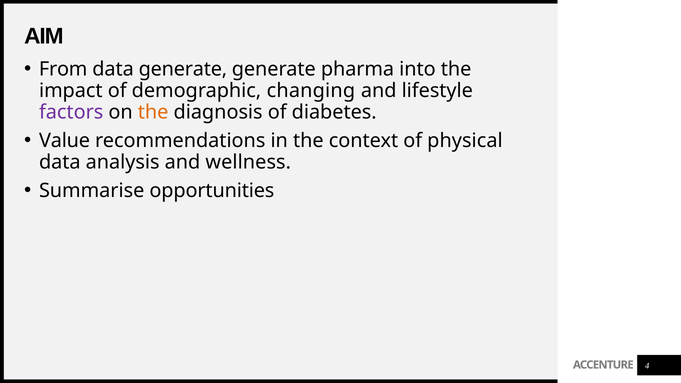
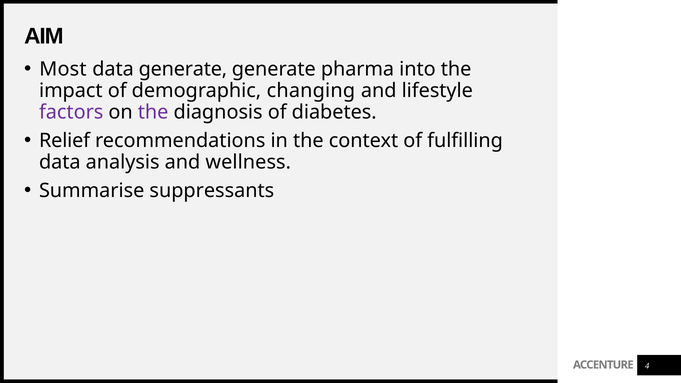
From: From -> Most (63, 69)
the colour: orange -> purple (153, 112)
Value: Value -> Relief (65, 141)
physical: physical -> fulfilling (465, 141)
opportunities: opportunities -> suppressants (212, 191)
